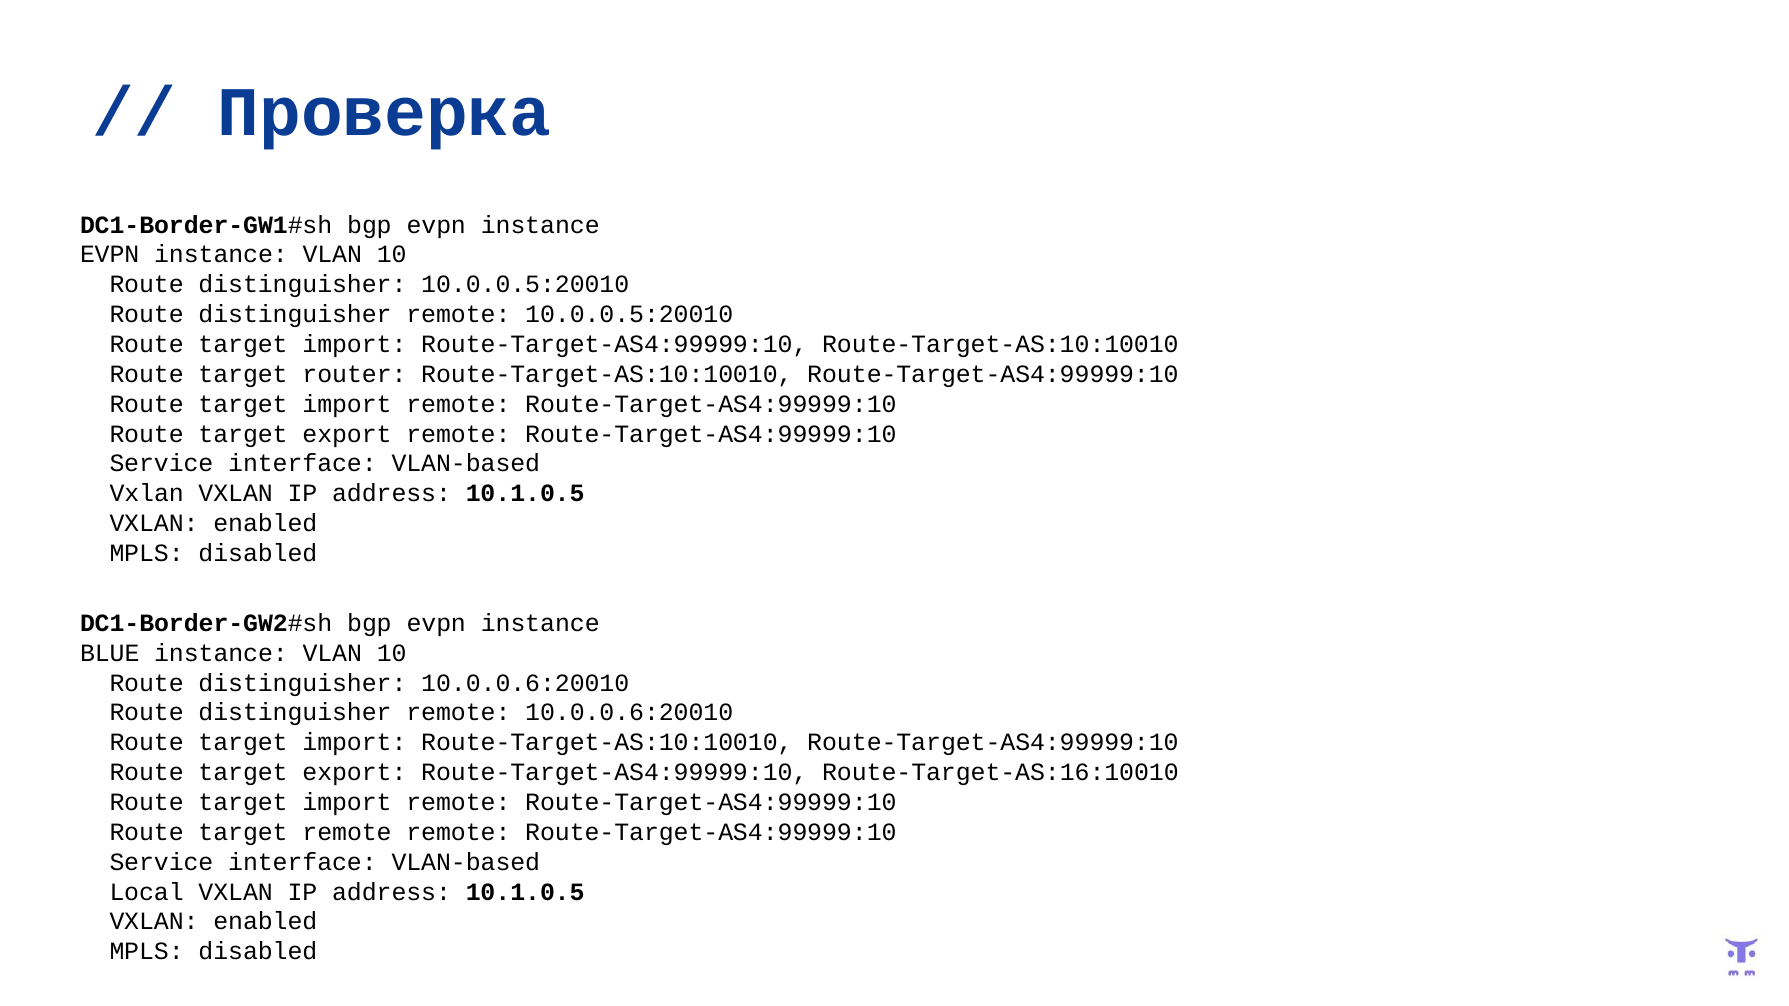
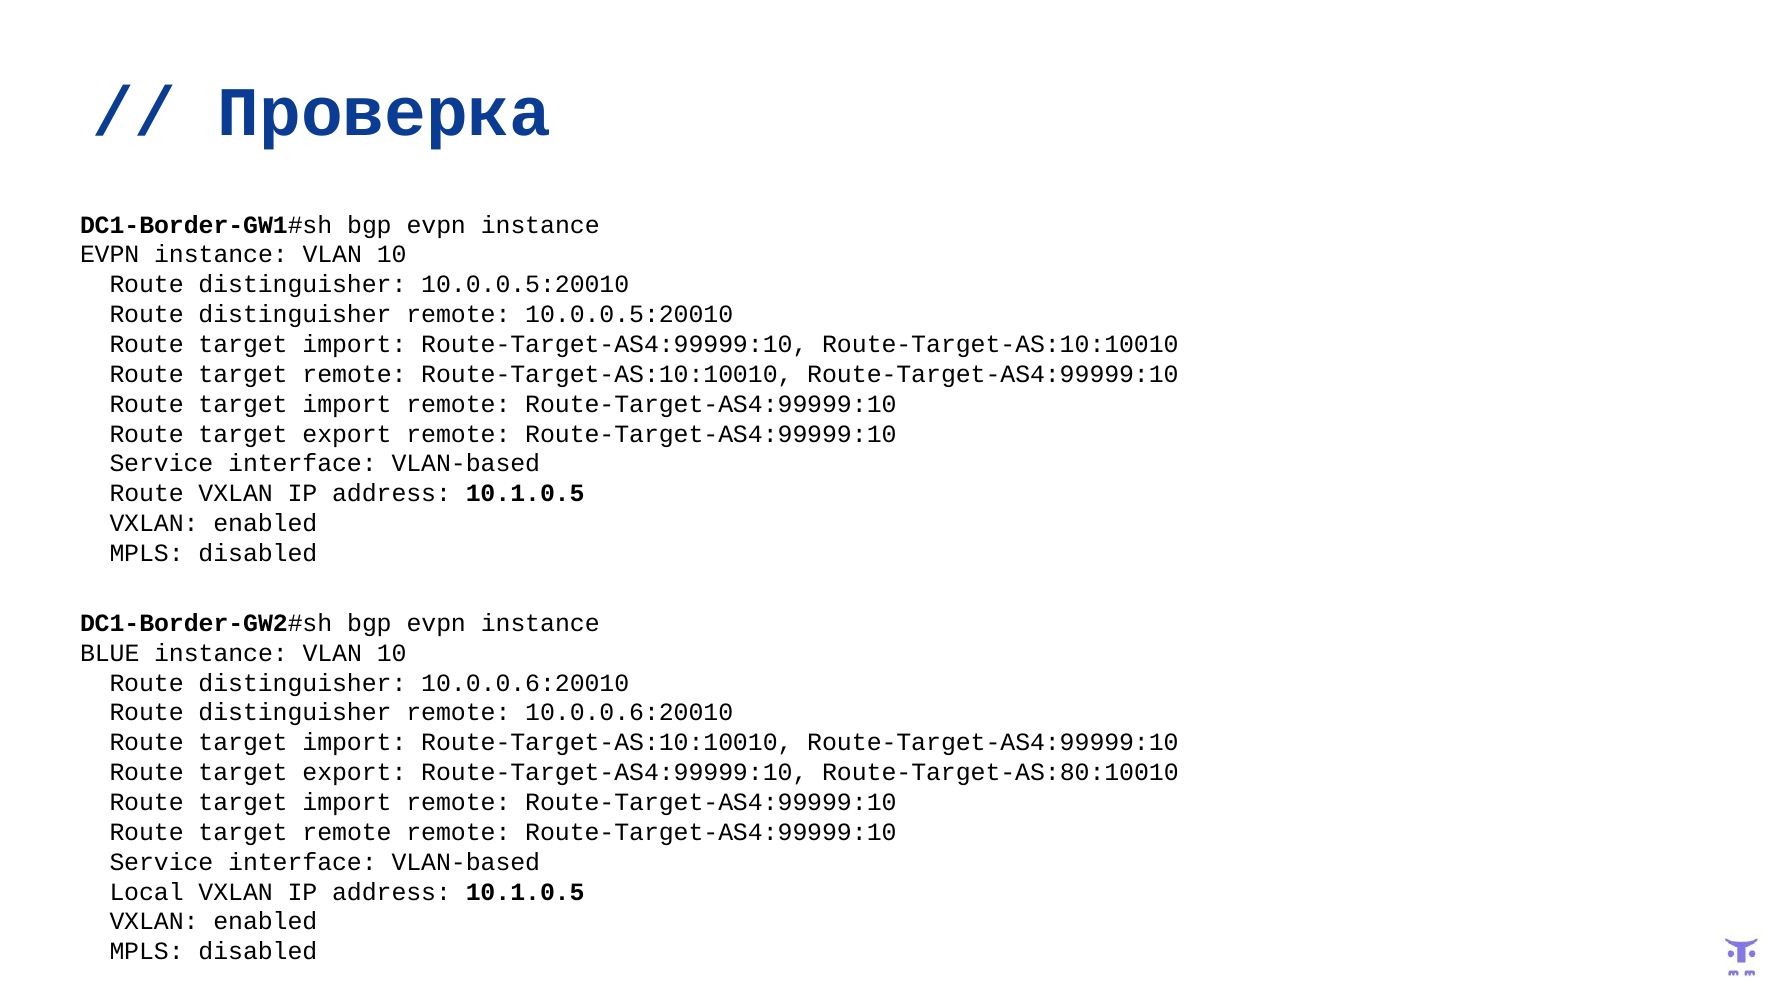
router: router -> remote (354, 374)
Vxlan: Vxlan -> Route (147, 494)
Route-Target-AS:16:10010: Route-Target-AS:16:10010 -> Route-Target-AS:80:10010 (1000, 773)
